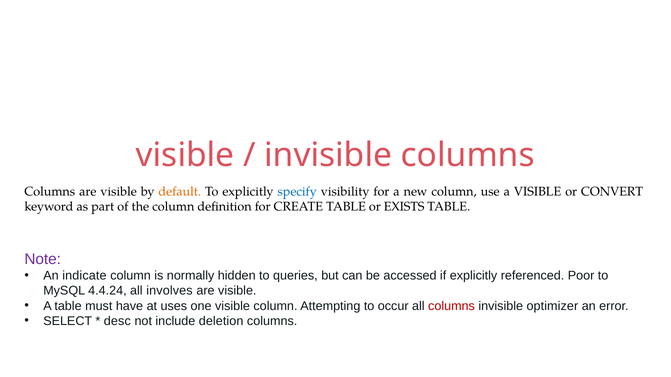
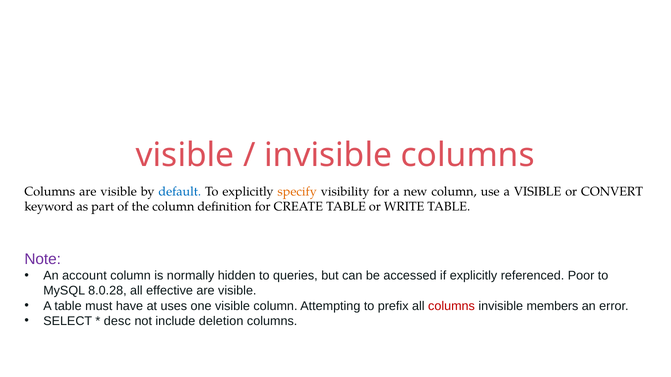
default colour: orange -> blue (180, 192)
specify colour: blue -> orange (297, 192)
EXISTS: EXISTS -> WRITE (404, 207)
indicate: indicate -> account (84, 276)
4.4.24: 4.4.24 -> 8.0.28 (107, 291)
involves: involves -> effective (170, 291)
occur: occur -> prefix (393, 306)
optimizer: optimizer -> members (552, 306)
